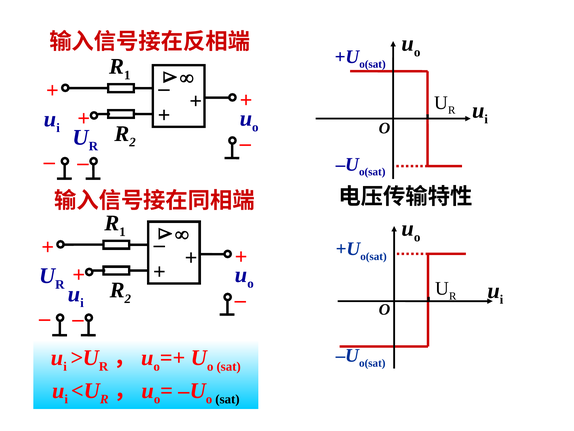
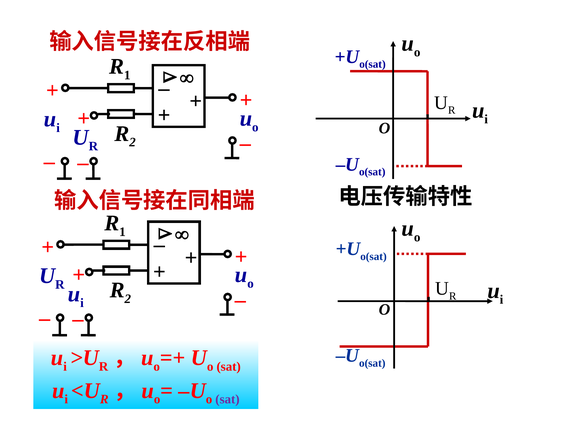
sat colour: black -> purple (227, 399)
